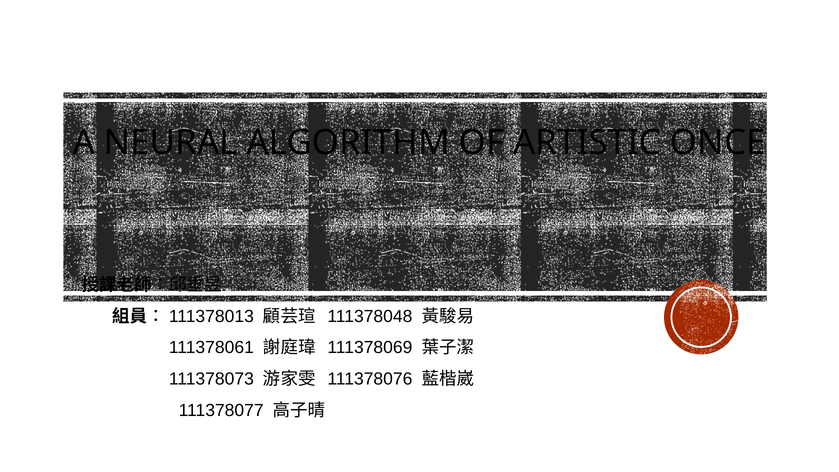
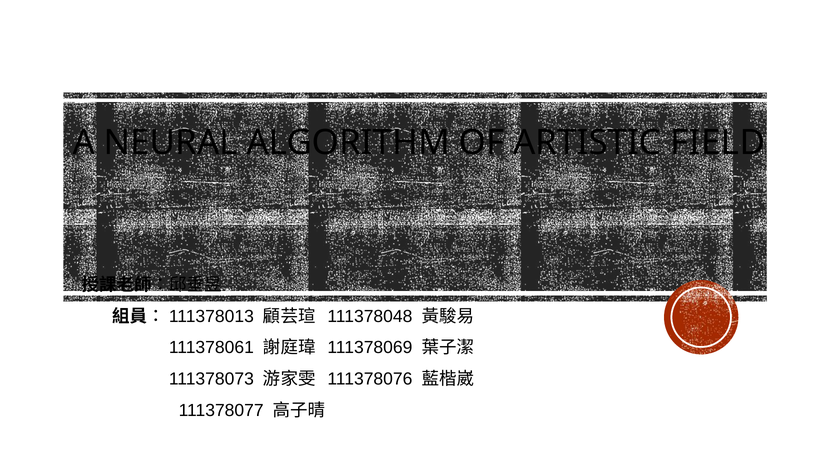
ONCE: ONCE -> FIELD (718, 143)
